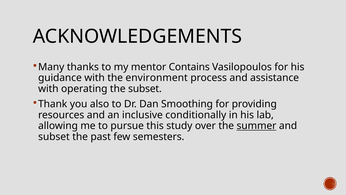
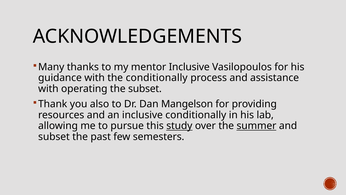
mentor Contains: Contains -> Inclusive (189, 67)
the environment: environment -> conditionally (157, 78)
Smoothing: Smoothing -> Mangelson (187, 104)
study underline: none -> present (179, 126)
